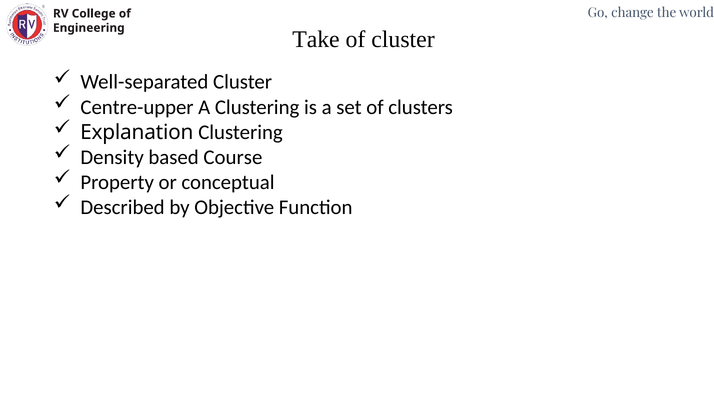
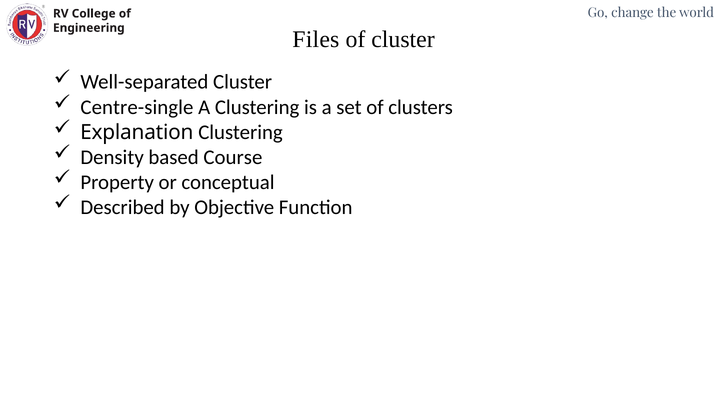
Take: Take -> Files (316, 39)
Centre-upper: Centre-upper -> Centre-single (137, 107)
